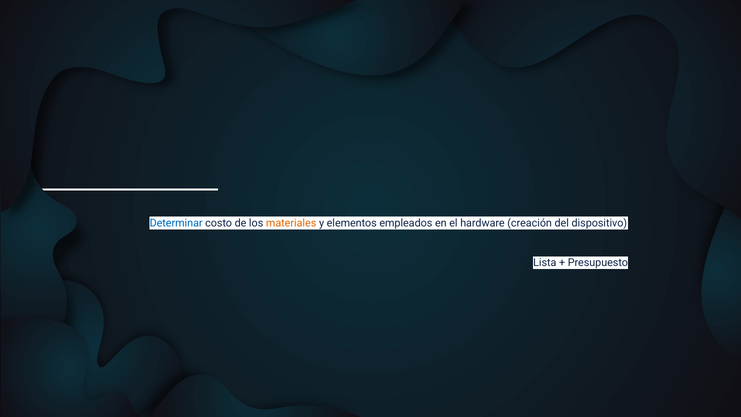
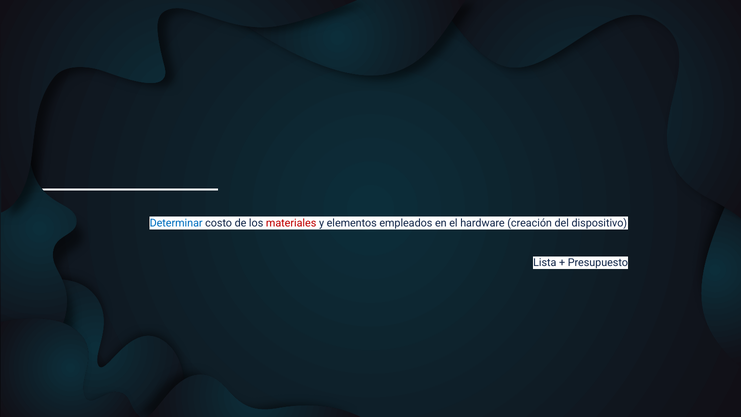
materiales colour: orange -> red (291, 223)
